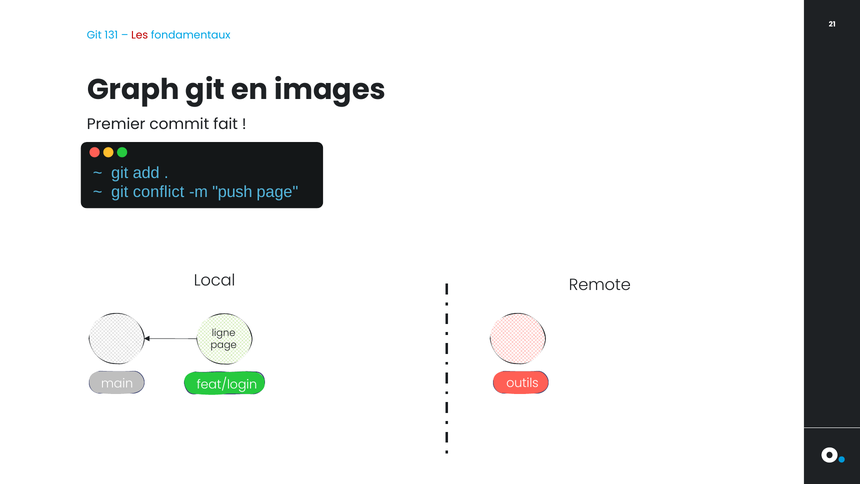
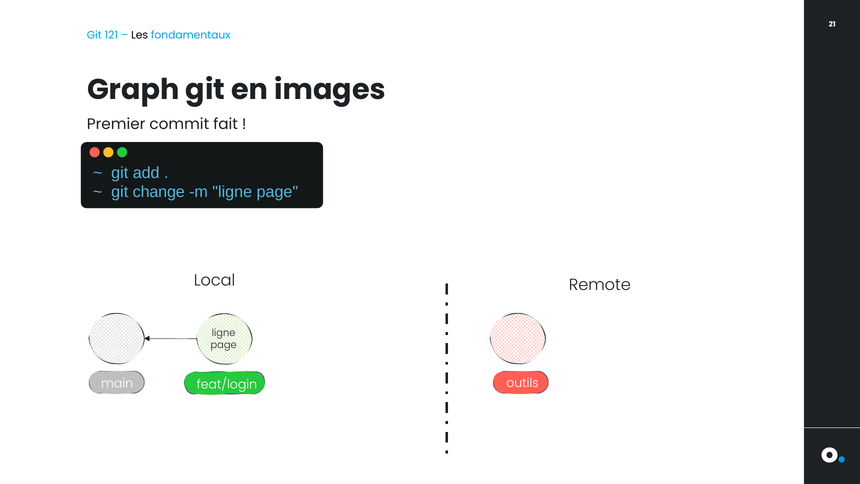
131: 131 -> 121 (111, 35)
Les colour: red -> black (140, 35)
conflict: conflict -> change (159, 192)
m push: push -> ligne (232, 192)
